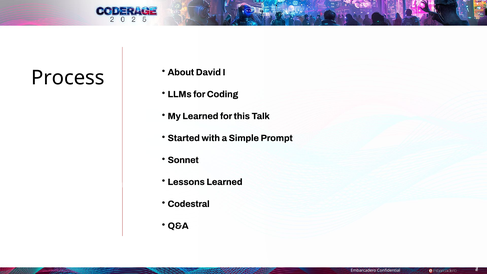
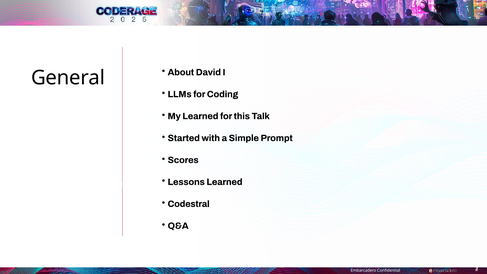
Process: Process -> General (68, 78)
Sonnet: Sonnet -> Scores (183, 160)
